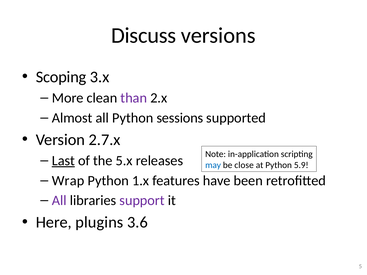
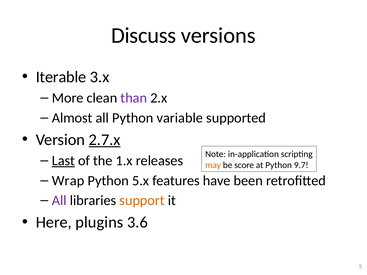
Scoping: Scoping -> Iterable (61, 77)
sessions: sessions -> variable (180, 118)
2.7.x underline: none -> present (105, 140)
5.x: 5.x -> 1.x (124, 161)
may colour: blue -> orange (213, 165)
close: close -> score (244, 165)
5.9: 5.9 -> 9.7 (301, 165)
1.x: 1.x -> 5.x (141, 181)
support colour: purple -> orange (142, 201)
